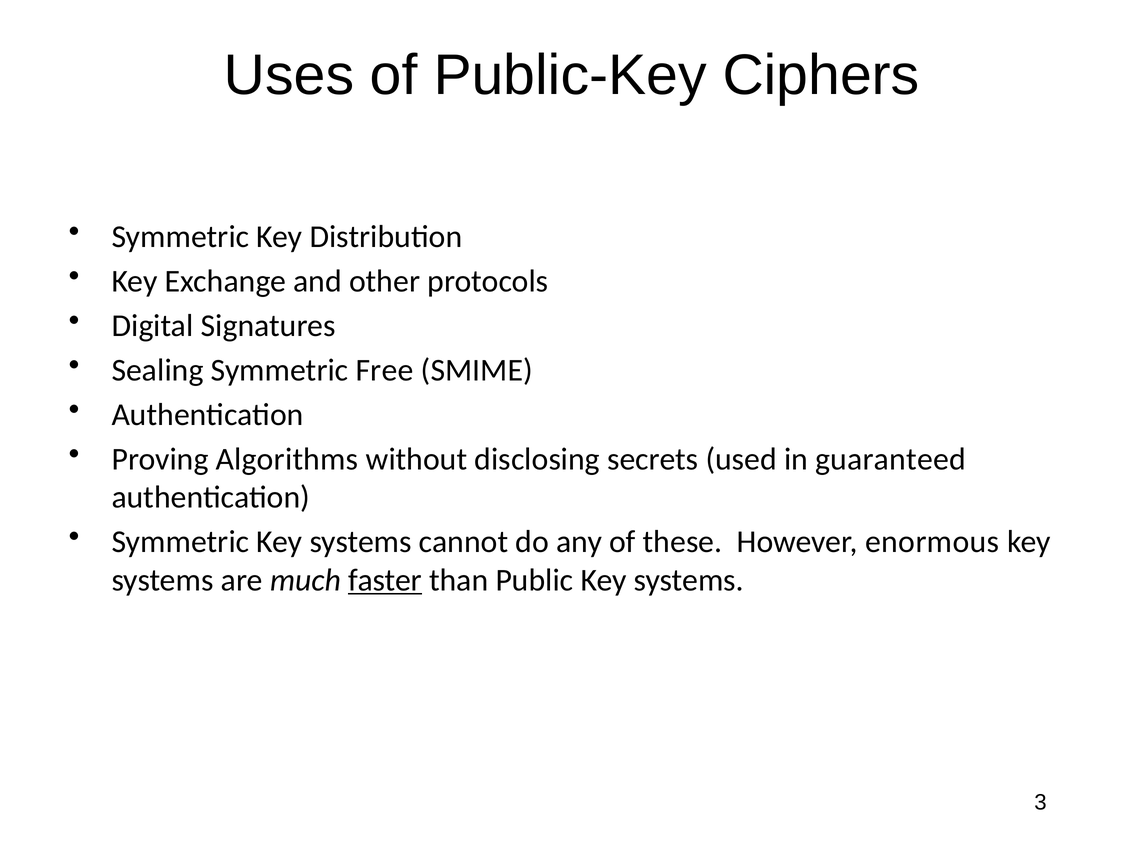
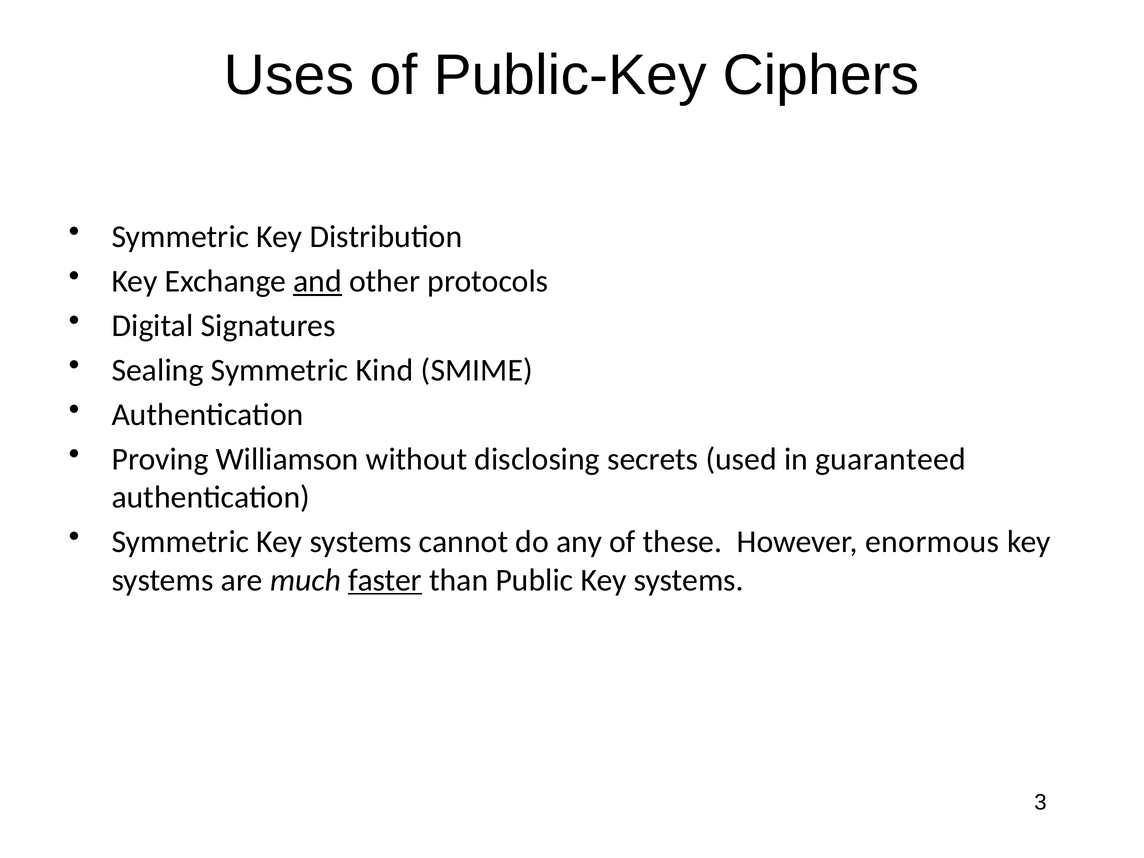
and underline: none -> present (318, 281)
Free: Free -> Kind (385, 370)
Algorithms: Algorithms -> Williamson (287, 459)
